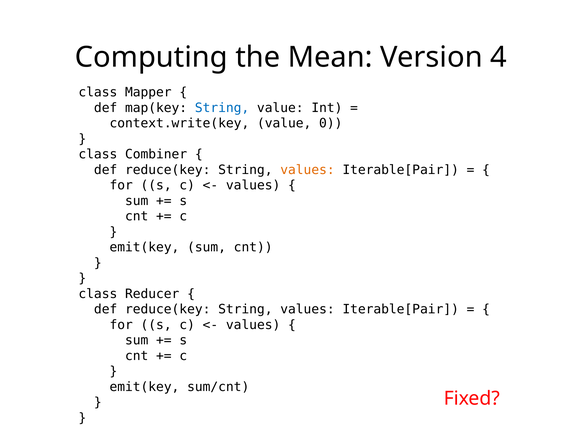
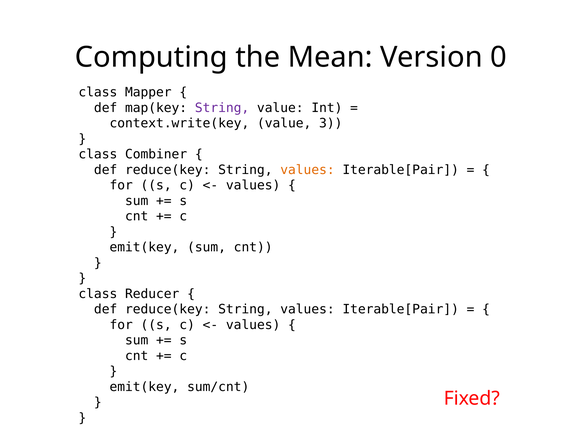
4: 4 -> 0 (499, 57)
String colour: blue -> purple (222, 108)
0: 0 -> 3 (331, 124)
